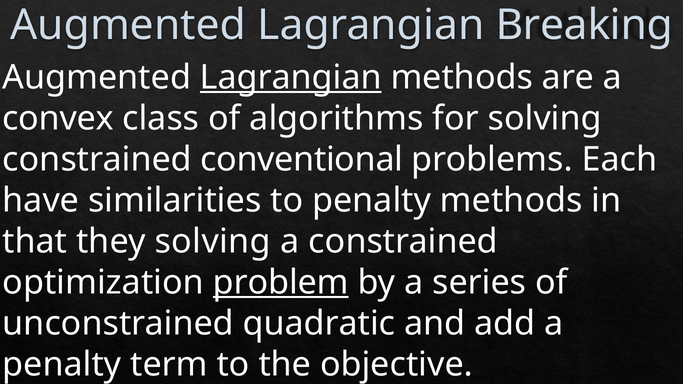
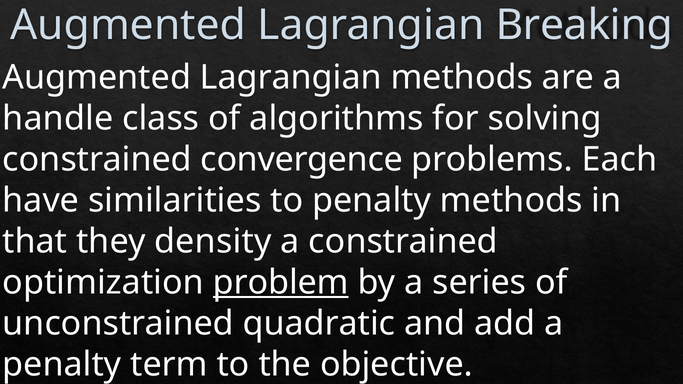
Lagrangian underline: present -> none (291, 78)
convex: convex -> handle (58, 119)
conventional: conventional -> convergence (302, 160)
they solving: solving -> density (213, 241)
